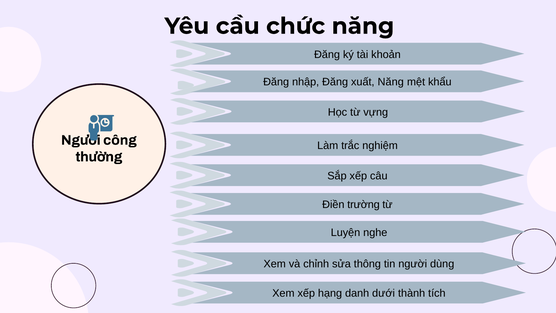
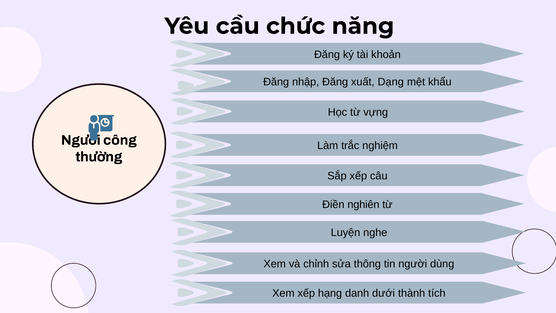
xuất Năng: Năng -> Dạng (391, 82)
trường: trường -> nghiên (363, 204)
